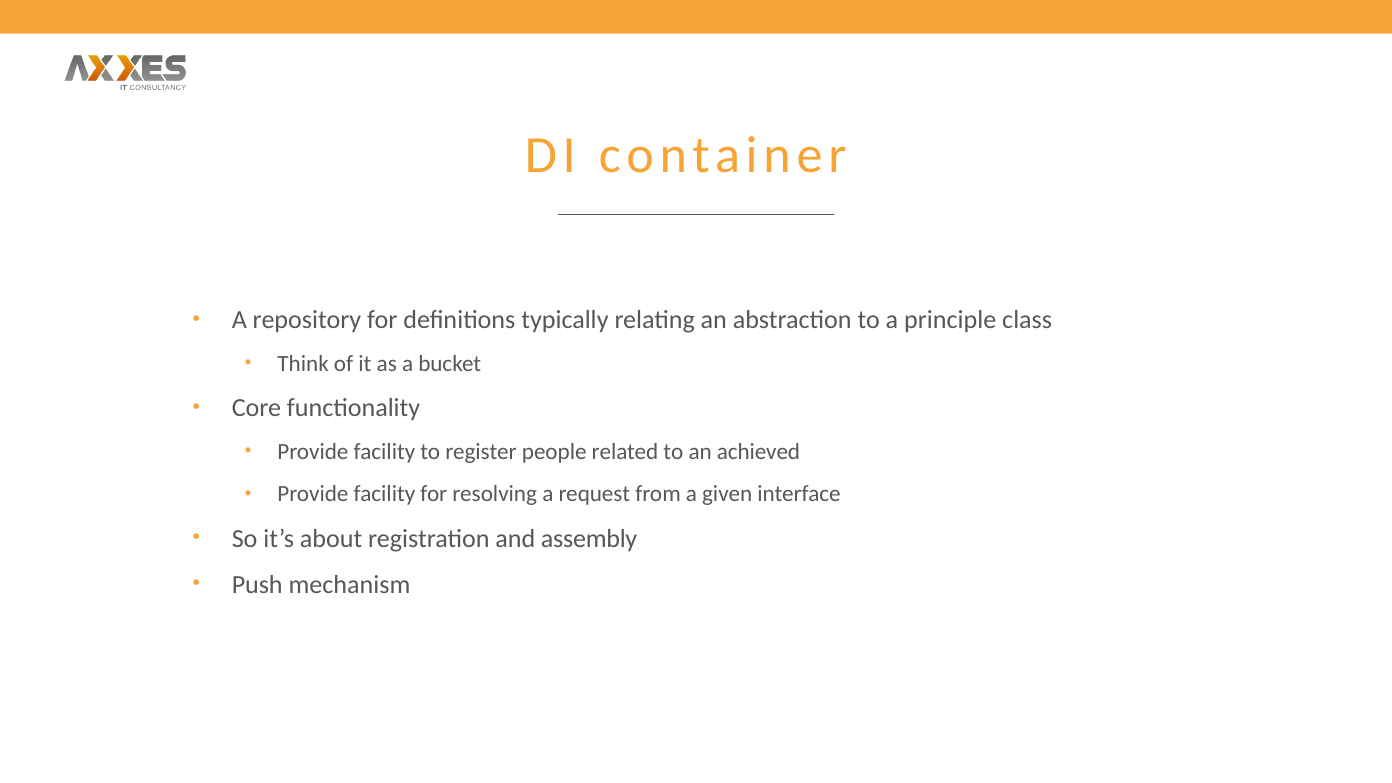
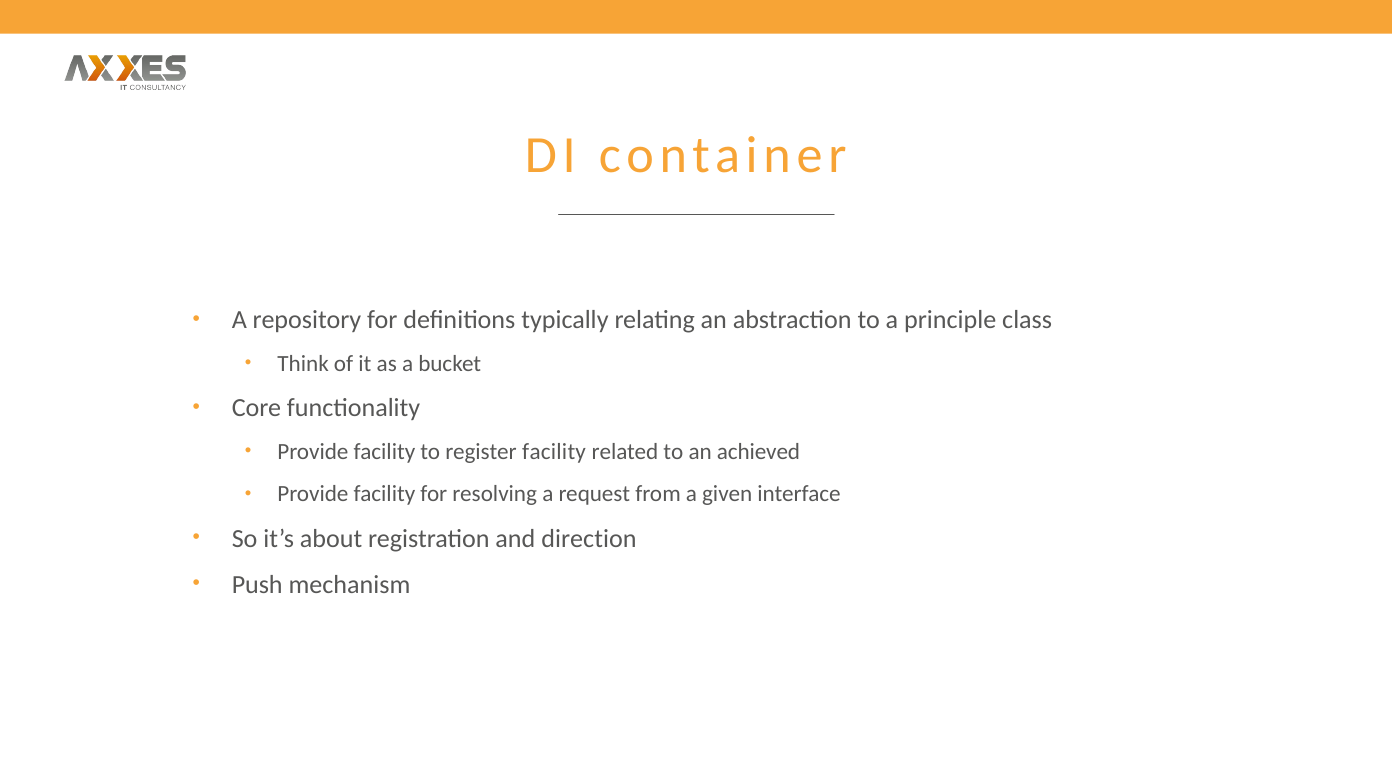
register people: people -> facility (554, 452)
assembly: assembly -> direction (589, 539)
